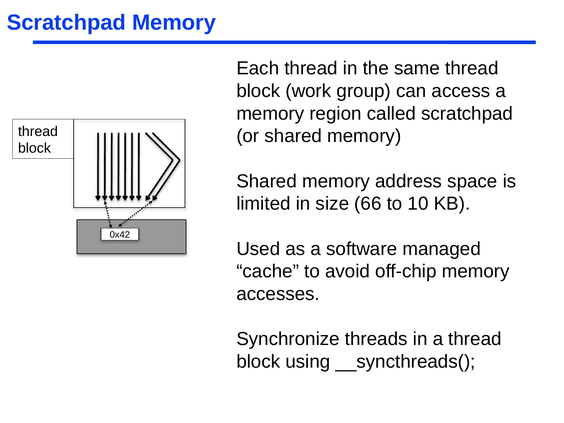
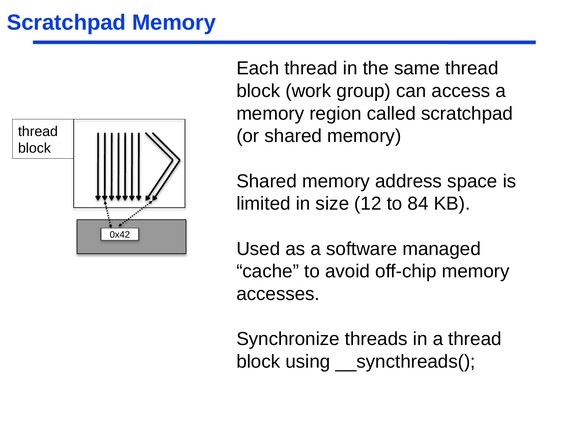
66: 66 -> 12 (368, 204)
10: 10 -> 84 (418, 204)
